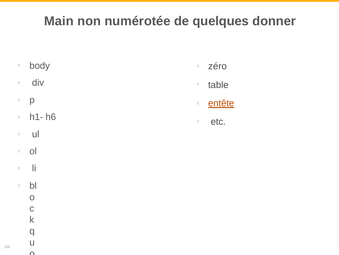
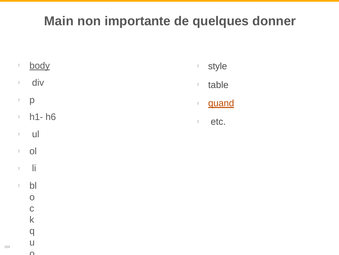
numérotée: numérotée -> importante (138, 21)
body underline: none -> present (40, 66)
zéro: zéro -> style (218, 66)
entête: entête -> quand (221, 103)
